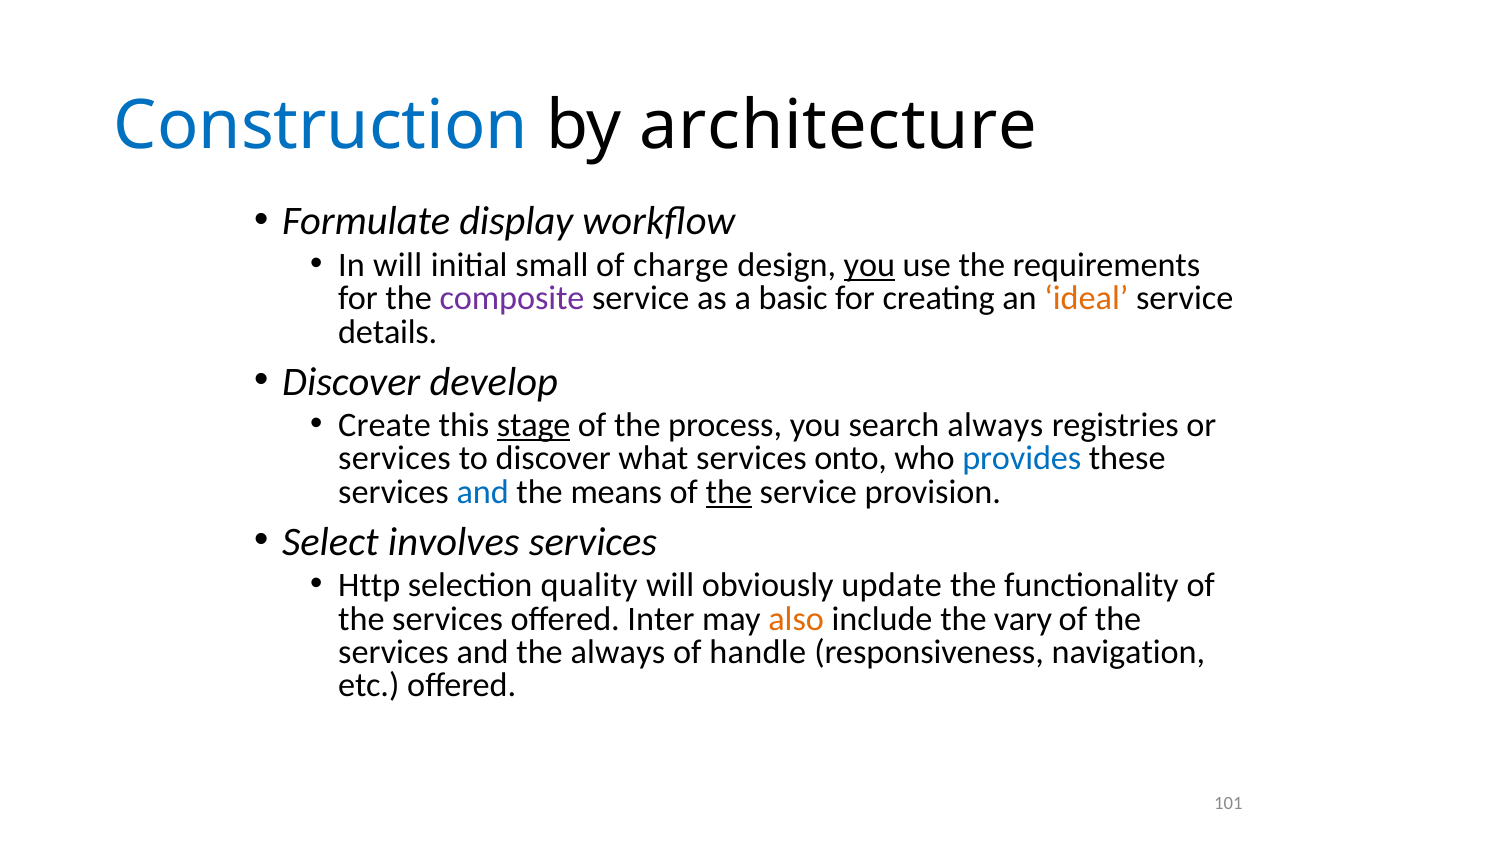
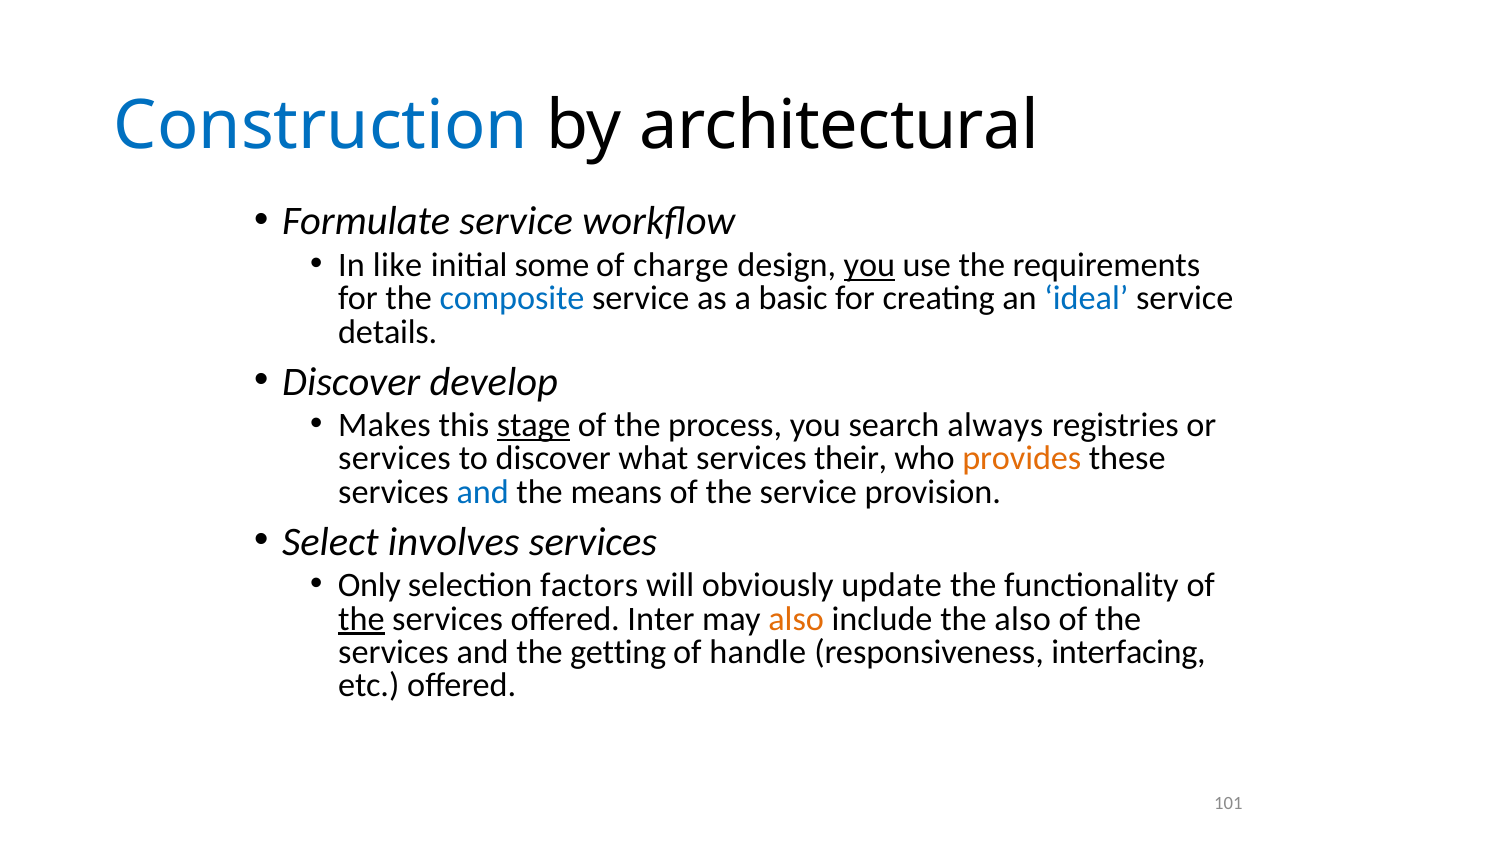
architecture: architecture -> architectural (839, 126)
Formulate display: display -> service (516, 222)
In will: will -> like (398, 265)
small: small -> some (552, 265)
composite colour: purple -> blue (512, 298)
ideal colour: orange -> blue (1086, 298)
Create: Create -> Makes (384, 425)
onto: onto -> their (851, 459)
provides colour: blue -> orange (1022, 459)
the underline: present -> none (729, 492)
Http: Http -> Only (369, 585)
quality: quality -> factors (589, 585)
the underline: none -> present (361, 619)
the vary: vary -> also (1023, 619)
the always: always -> getting (618, 652)
navigation: navigation -> interfacing (1129, 652)
